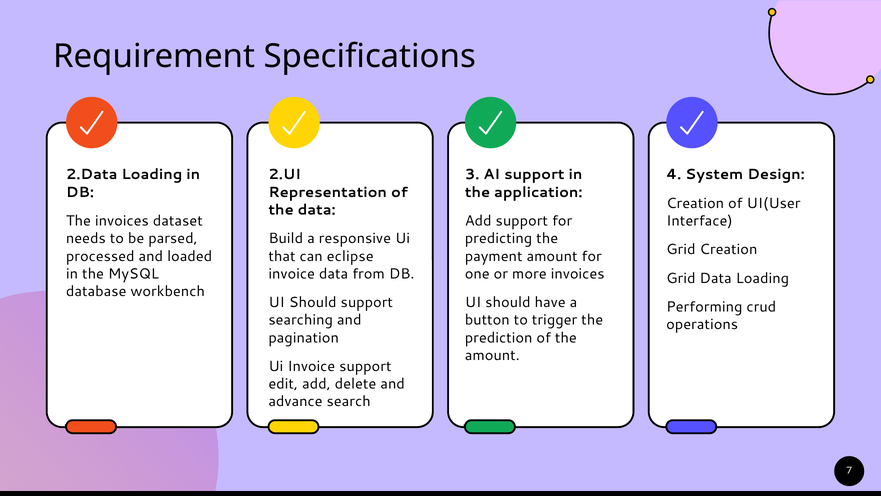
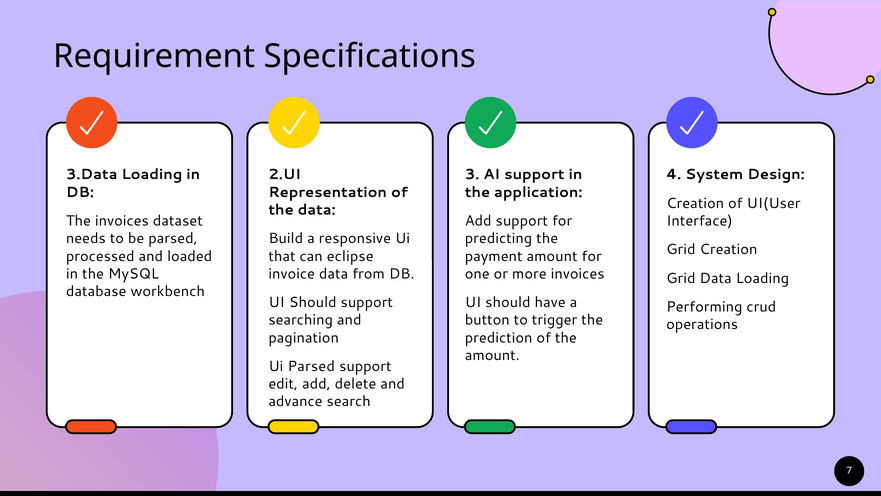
2.Data: 2.Data -> 3.Data (92, 174)
Ui Invoice: Invoice -> Parsed (311, 366)
